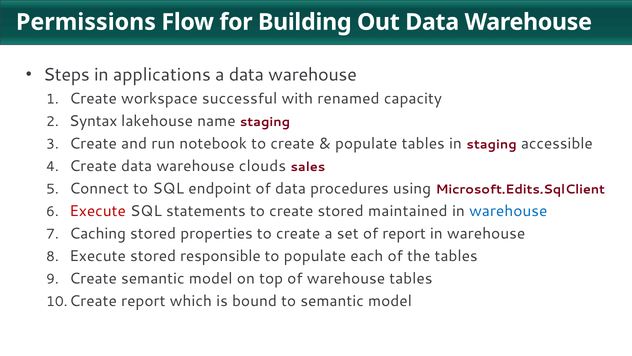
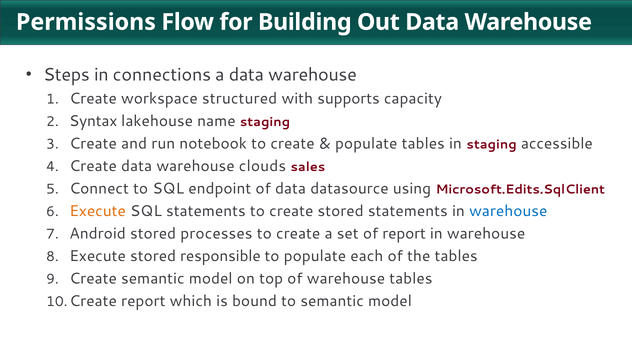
applications: applications -> connections (162, 74)
successful: successful -> structured (240, 98)
renamed: renamed -> supports (349, 98)
procedures: procedures -> datasource (349, 188)
Execute colour: red -> orange (98, 211)
stored maintained: maintained -> statements (408, 211)
Caching: Caching -> Android (98, 233)
properties: properties -> processes (216, 233)
